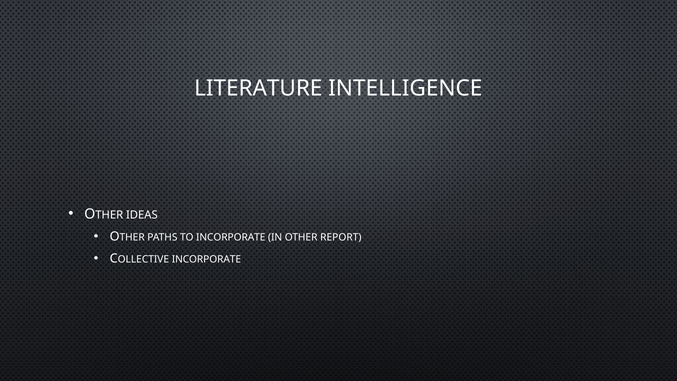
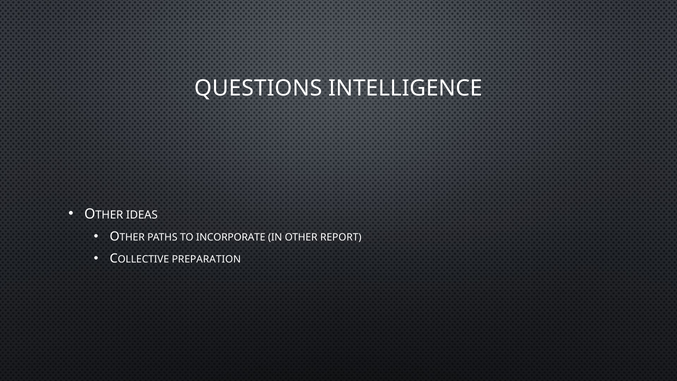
LITERATURE: LITERATURE -> QUESTIONS (258, 88)
INCORPORATE: INCORPORATE -> PREPARATION (206, 259)
